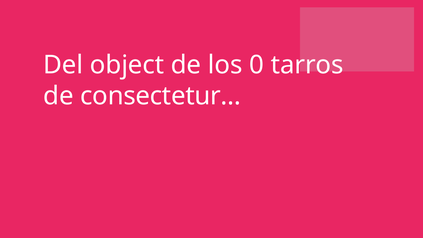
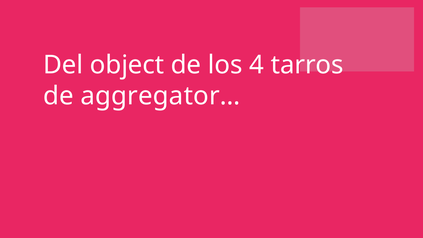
0: 0 -> 4 (257, 65)
consectetur…: consectetur… -> aggregator… (160, 96)
